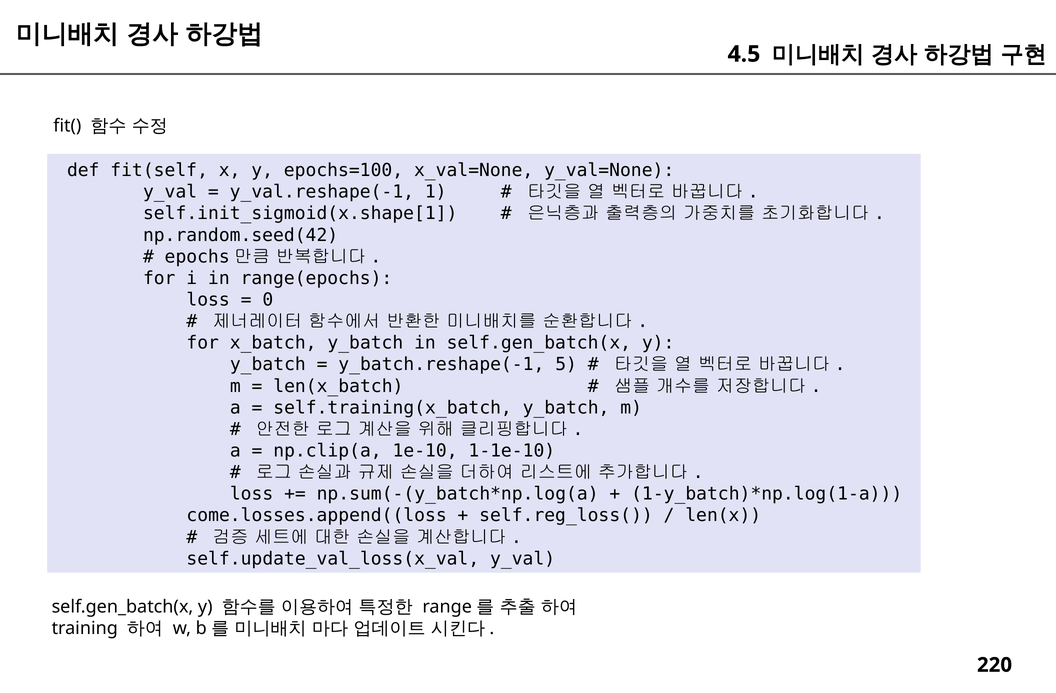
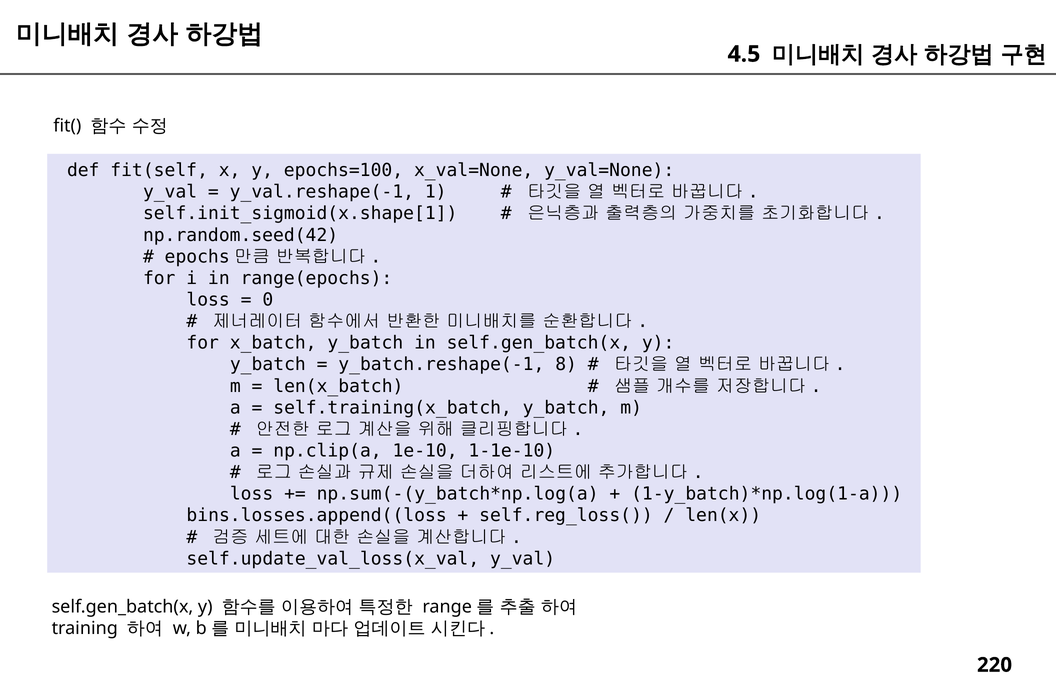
5: 5 -> 8 (566, 365)
come.losses.append((loss: come.losses.append((loss -> bins.losses.append((loss (317, 516)
